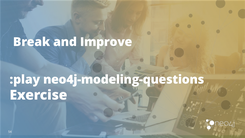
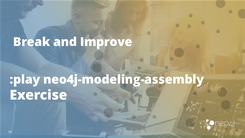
neo4j-modeling-questions: neo4j-modeling-questions -> neo4j-modeling-assembly (124, 80)
